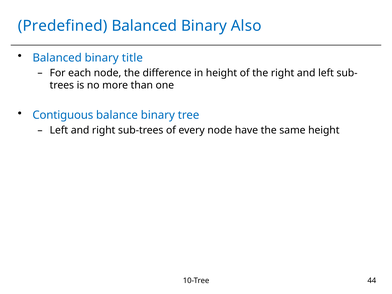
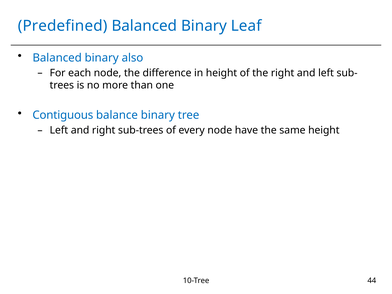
Also: Also -> Leaf (246, 26)
title: title -> also (132, 58)
